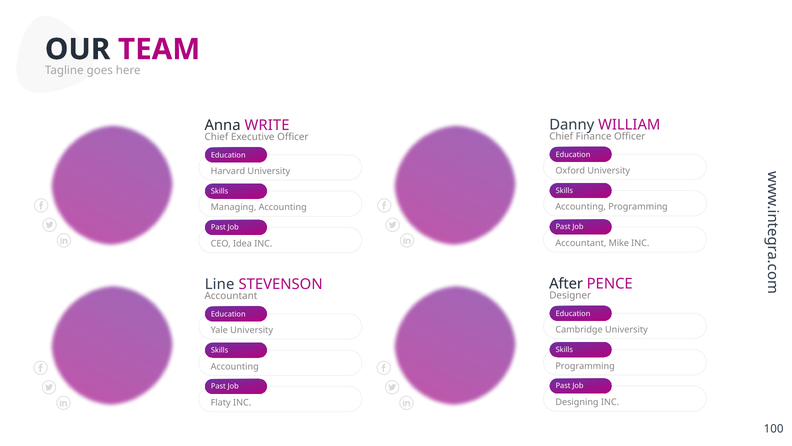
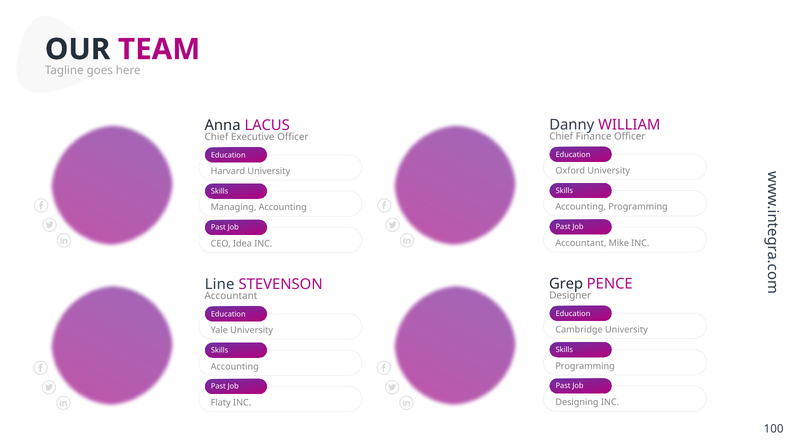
WRITE: WRITE -> LACUS (267, 125)
After: After -> Grep (566, 283)
